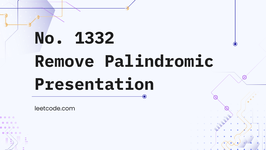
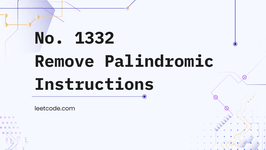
Presentation: Presentation -> Instructions (94, 84)
